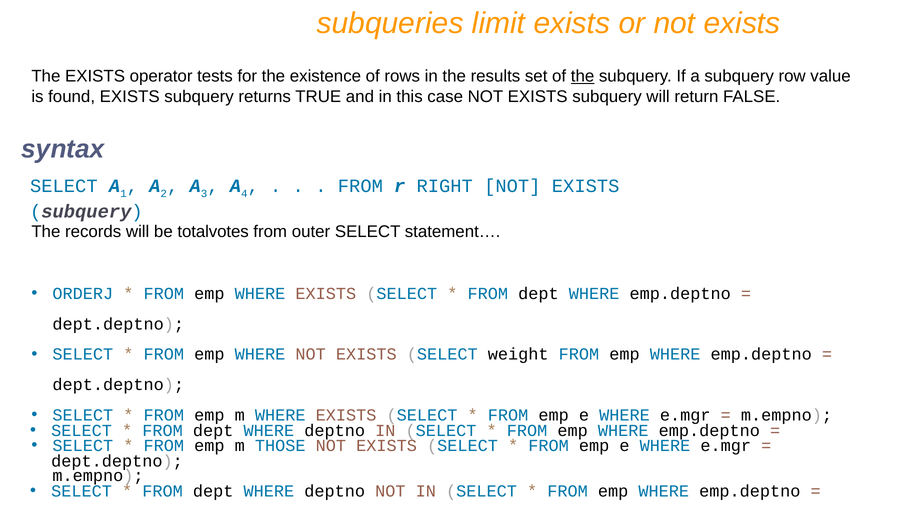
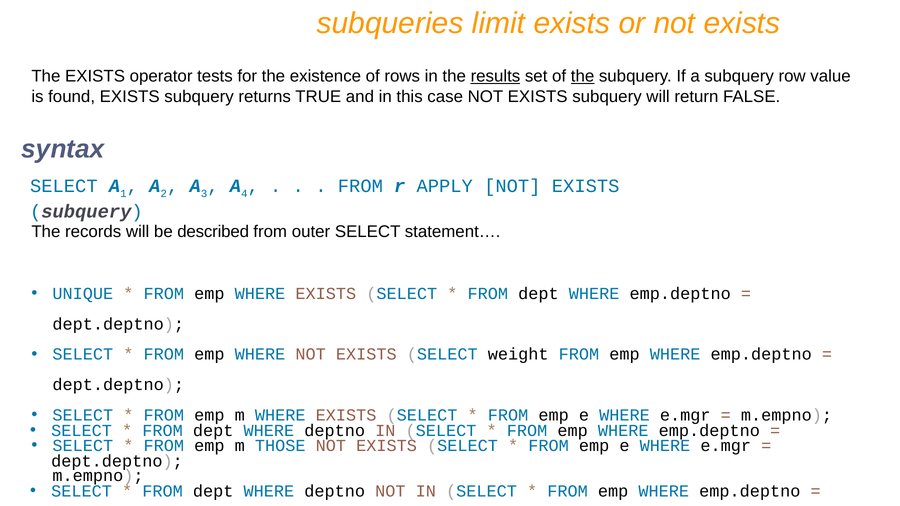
results underline: none -> present (495, 76)
RIGHT: RIGHT -> APPLY (445, 186)
totalvotes: totalvotes -> described (213, 232)
ORDERJ: ORDERJ -> UNIQUE (83, 294)
